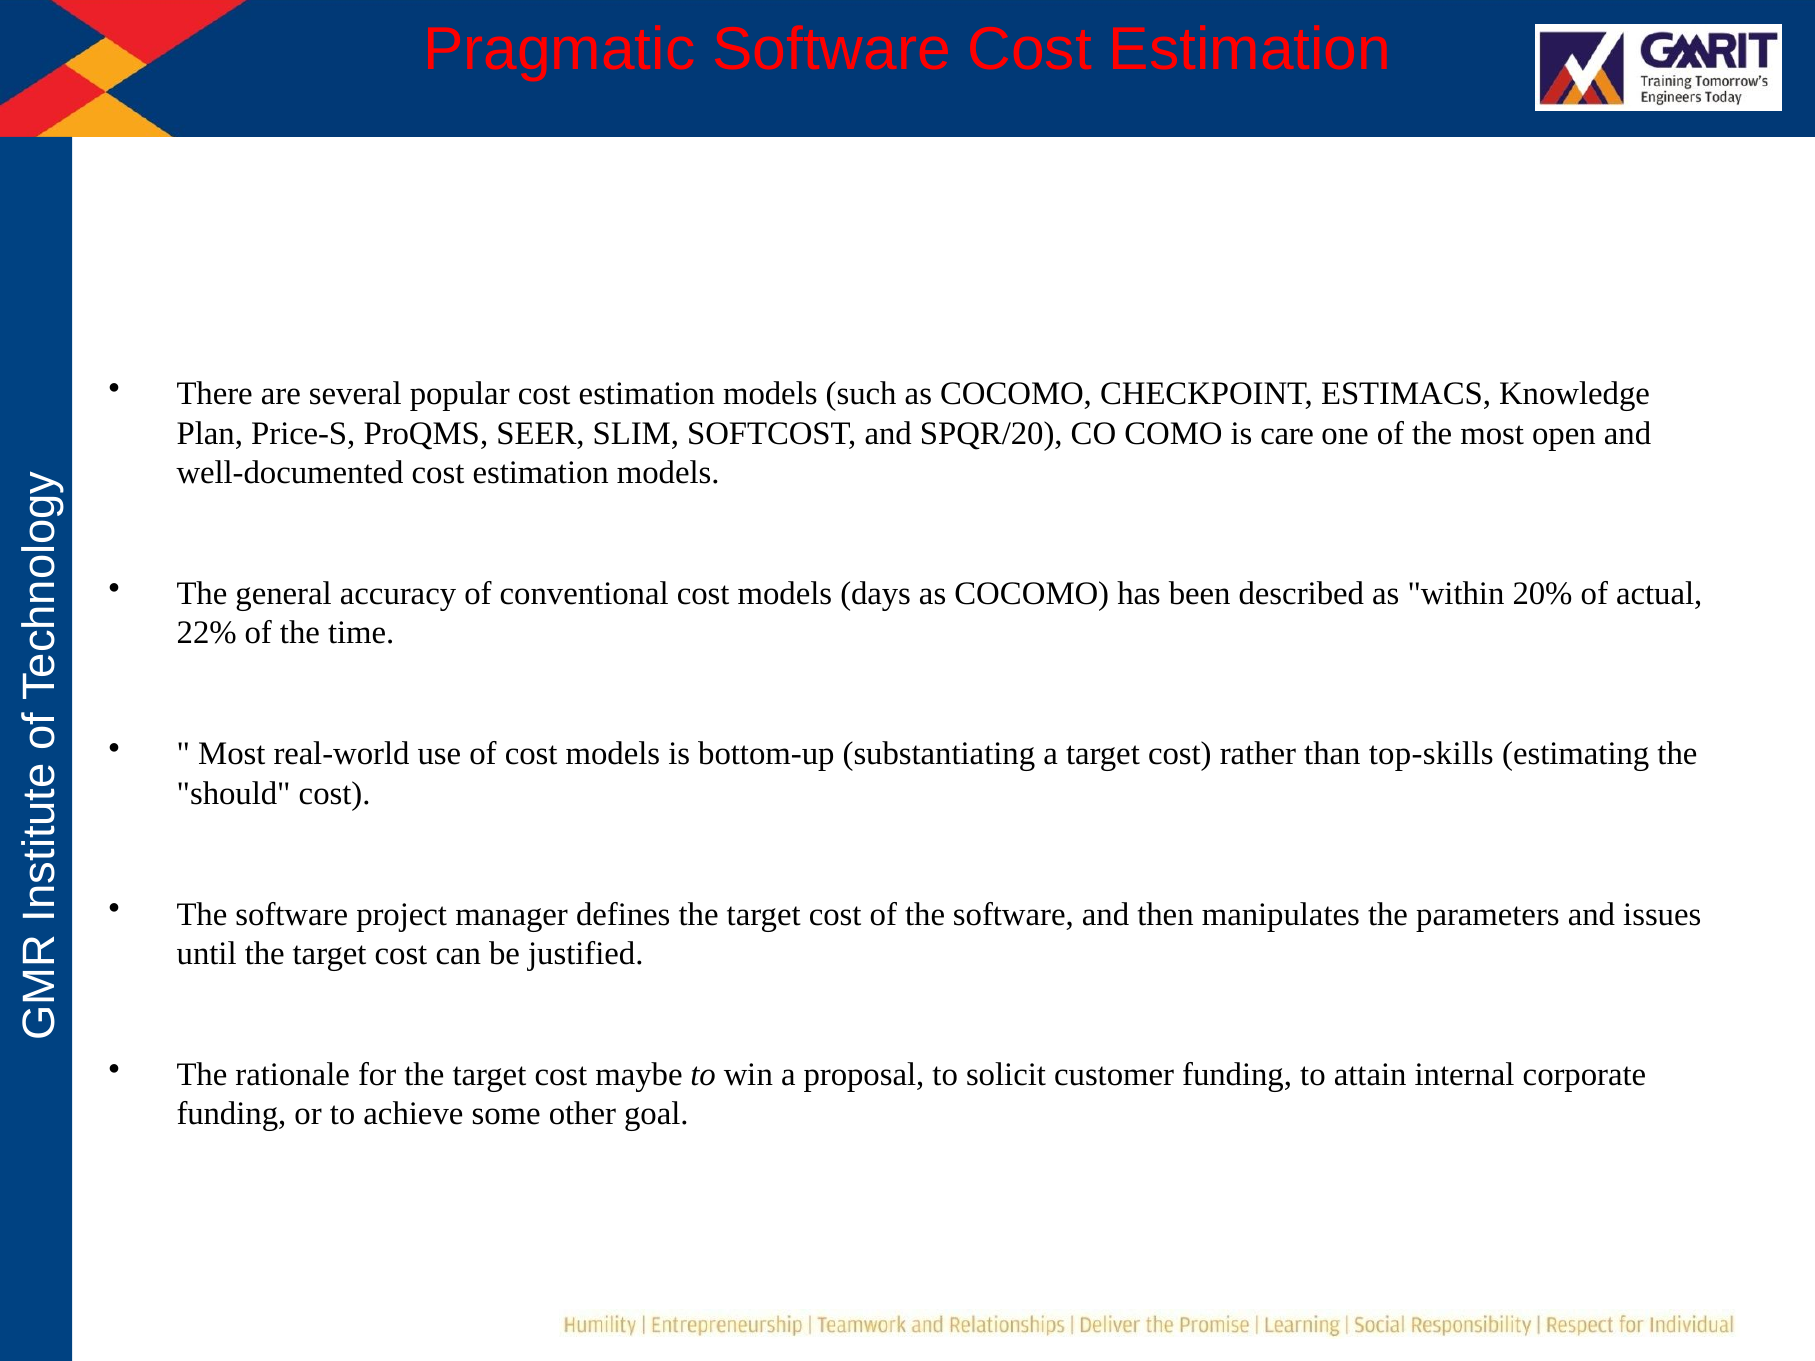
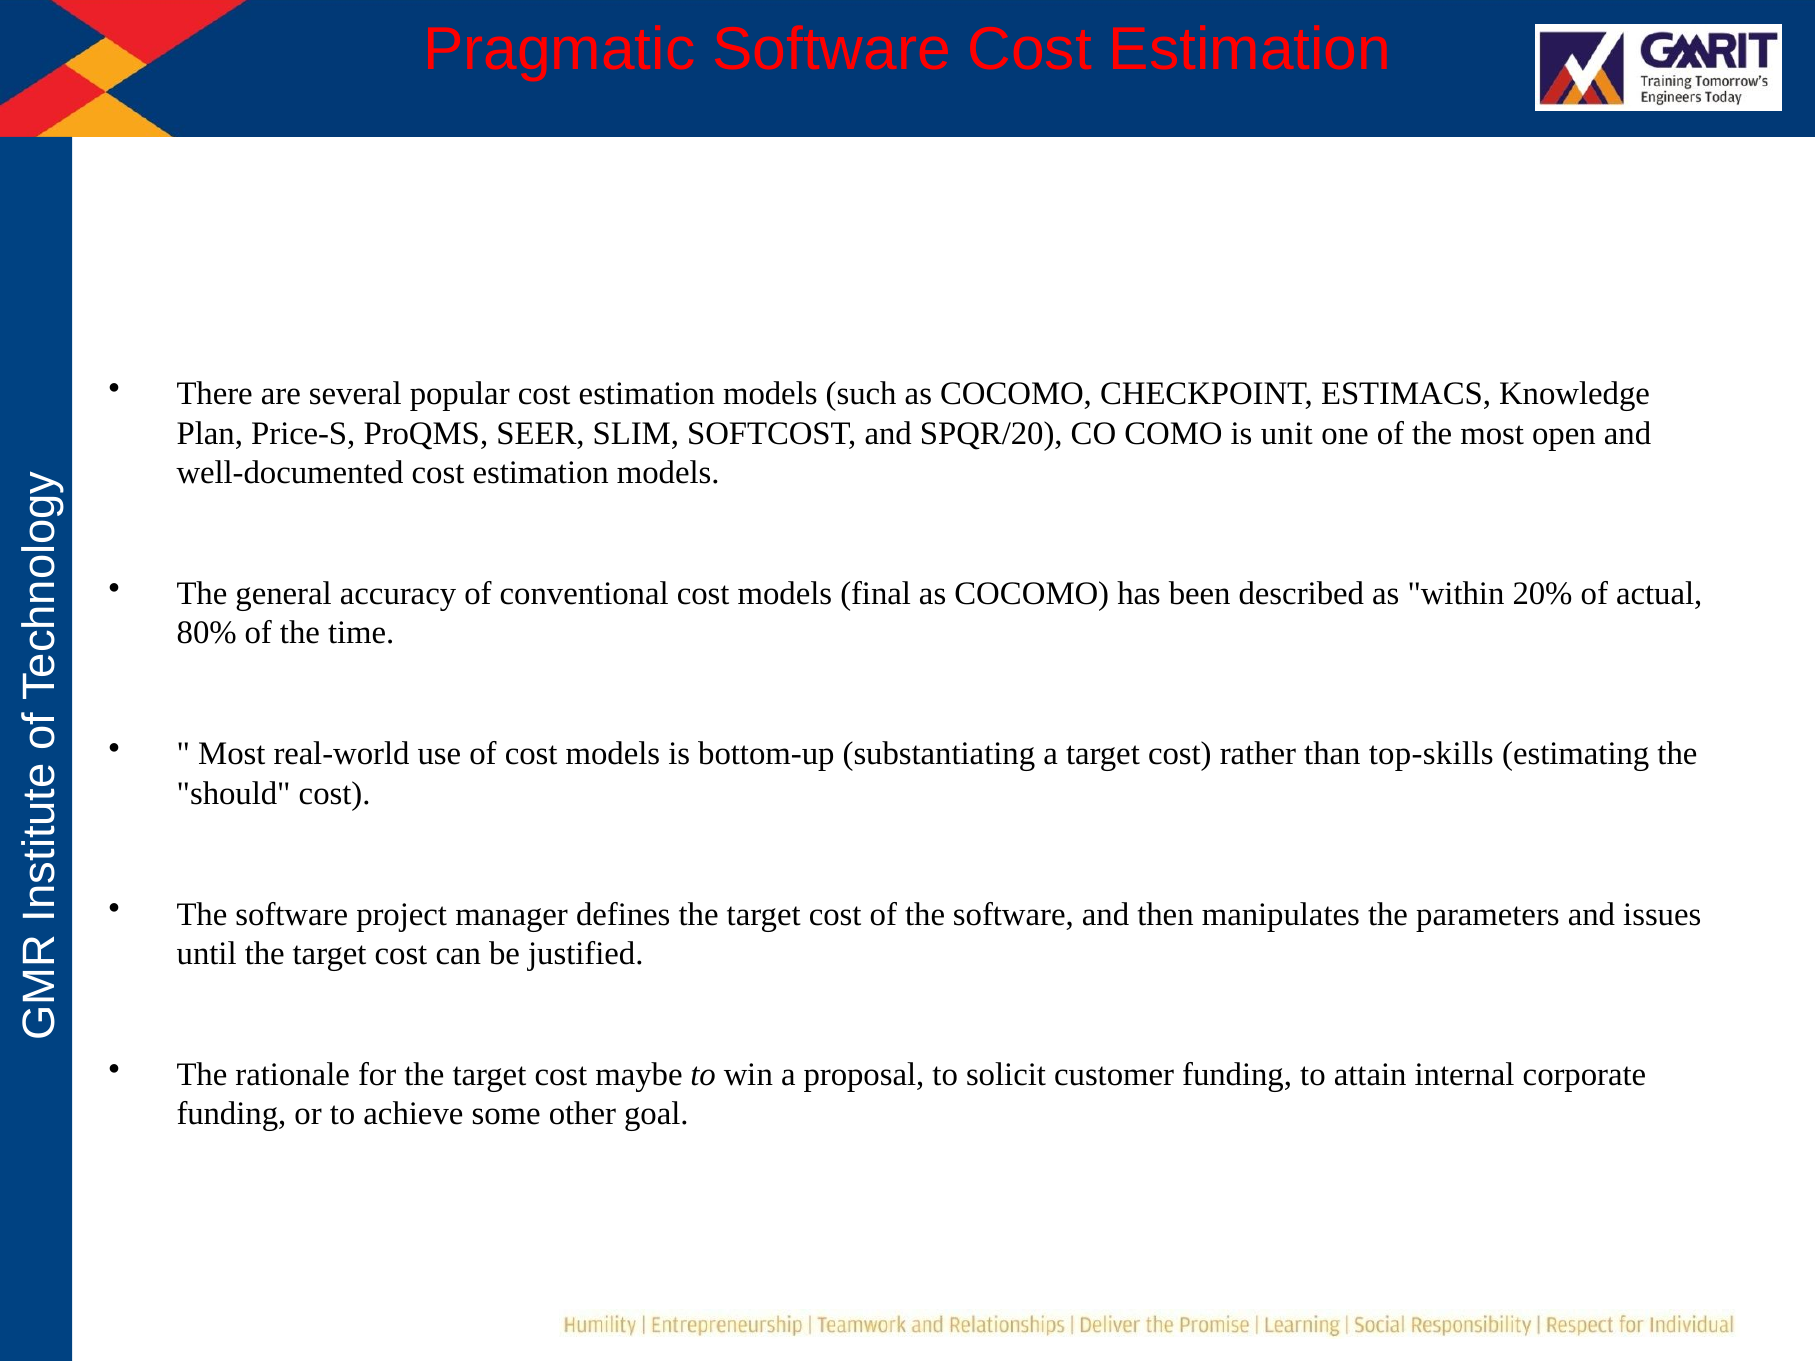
care: care -> unit (1287, 433)
days: days -> final (876, 594)
22%: 22% -> 80% (207, 633)
